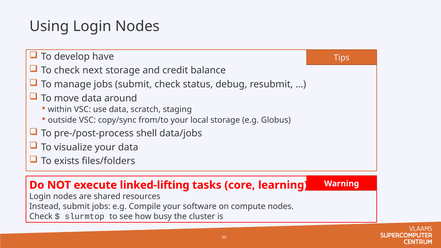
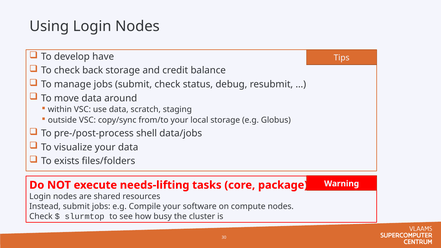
next: next -> back (93, 70)
linked-lifting: linked-lifting -> needs-lifting (155, 185)
learning: learning -> package (283, 185)
